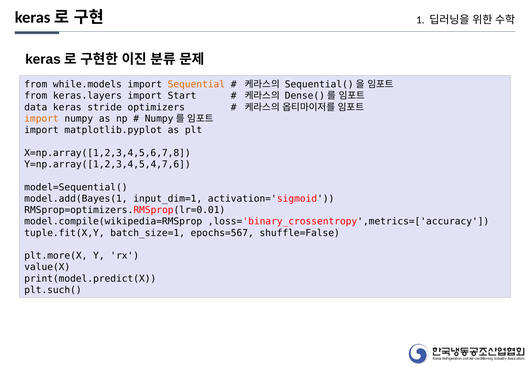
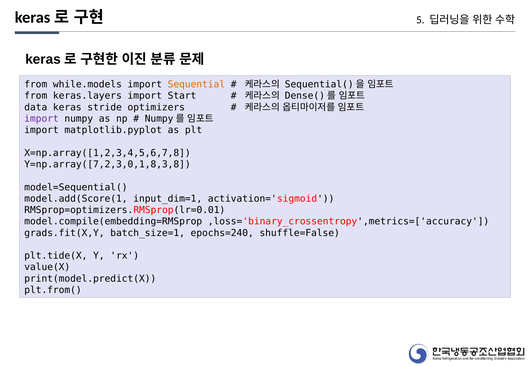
1: 1 -> 5 (420, 20)
import colour: orange -> purple (42, 119)
Y=np.array([1,2,3,4,5,4,7,6: Y=np.array([1,2,3,4,5,4,7,6 -> Y=np.array([7,2,3,0,1,8,3,8 (107, 164)
model.add(Bayes(1: model.add(Bayes(1 -> model.add(Score(1 (76, 199)
model.compile(wikipedia=RMSprop: model.compile(wikipedia=RMSprop -> model.compile(embedding=RMSprop (113, 221)
tuple.fit(X,Y: tuple.fit(X,Y -> grads.fit(X,Y (64, 233)
epochs=567: epochs=567 -> epochs=240 (222, 233)
plt.more(X: plt.more(X -> plt.tide(X (56, 256)
plt.such(: plt.such( -> plt.from( (53, 290)
